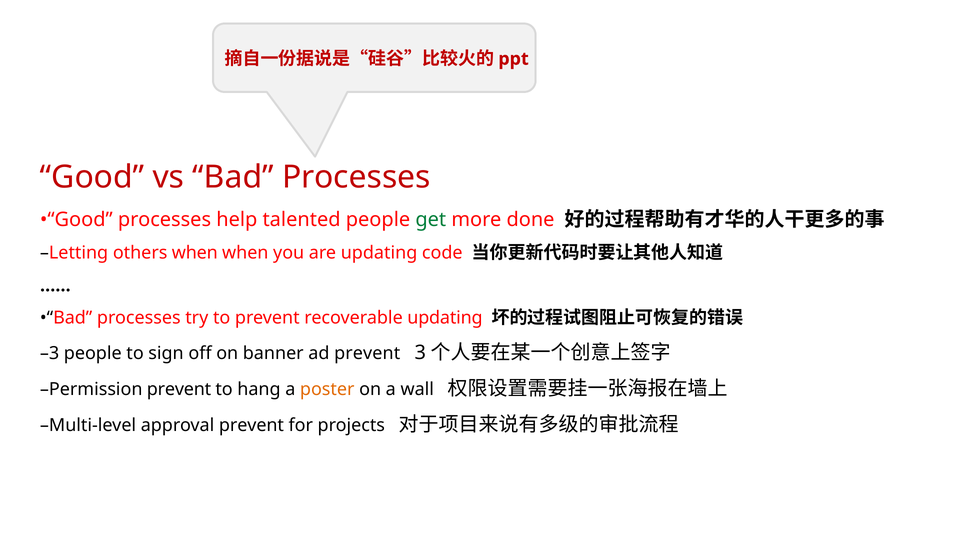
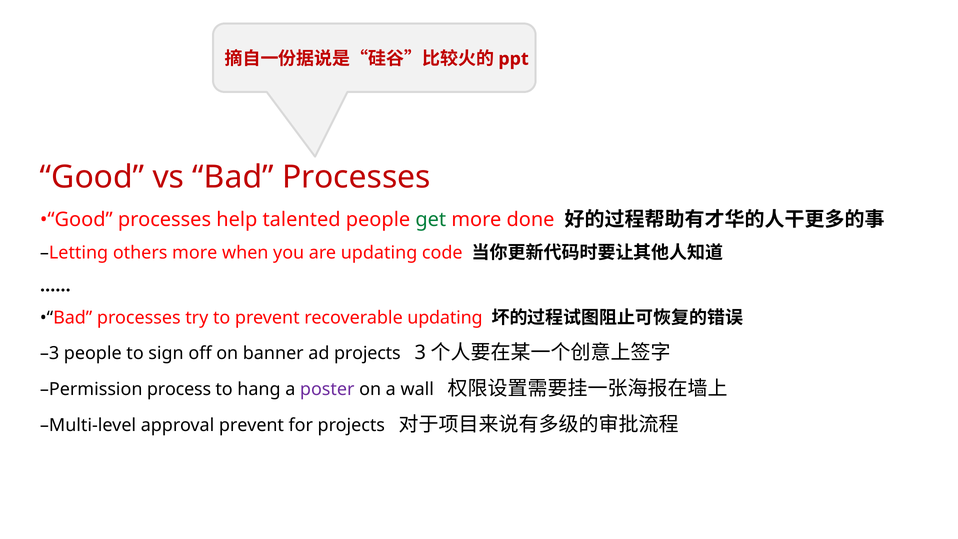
others when: when -> more (195, 253)
ad prevent: prevent -> projects (367, 353)
Permission prevent: prevent -> process (179, 389)
poster colour: orange -> purple (327, 389)
